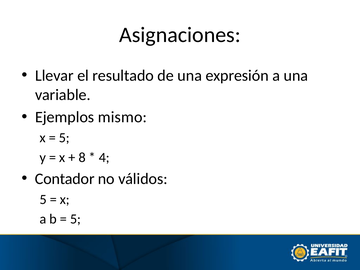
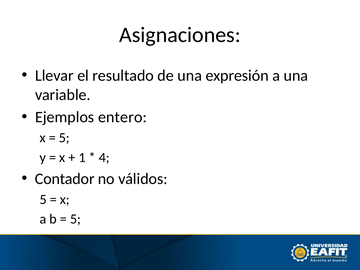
mismo: mismo -> entero (122, 117)
8: 8 -> 1 (82, 157)
